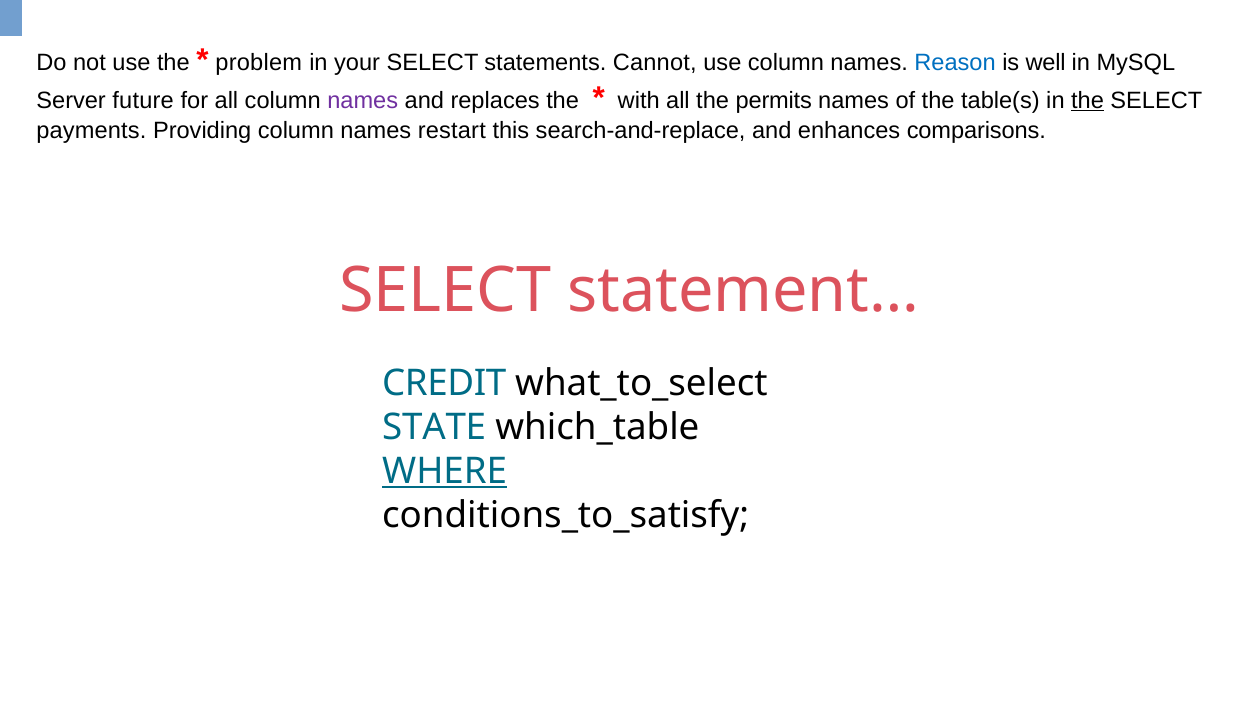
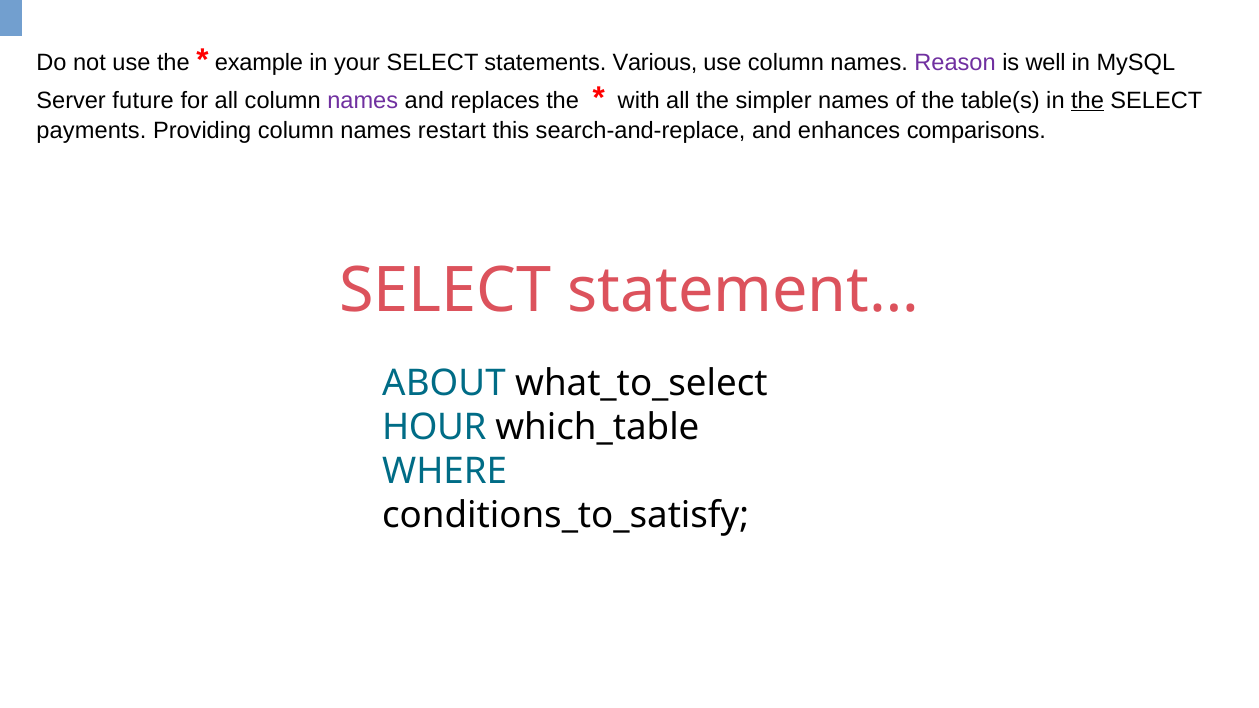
problem: problem -> example (259, 63)
Cannot: Cannot -> Various (655, 63)
Reason colour: blue -> purple (955, 63)
permits: permits -> simpler (774, 100)
CREDIT: CREDIT -> ABOUT (444, 383)
STATE: STATE -> HOUR (434, 427)
WHERE underline: present -> none (445, 471)
